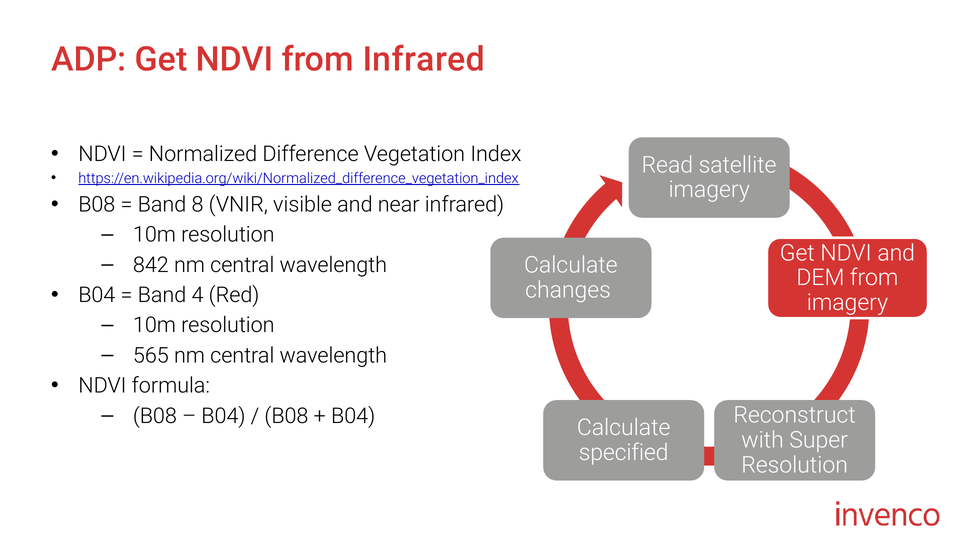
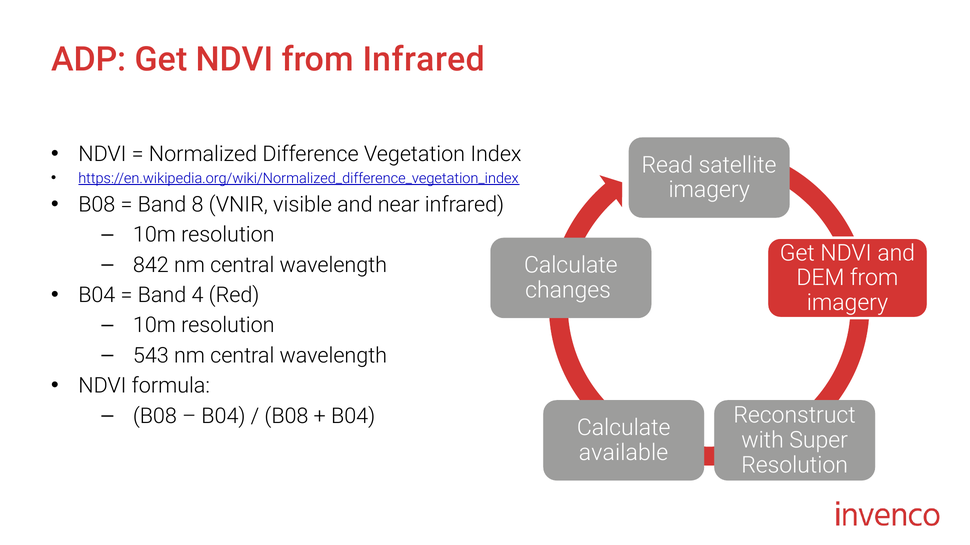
565: 565 -> 543 (151, 356)
specified: specified -> available (624, 453)
